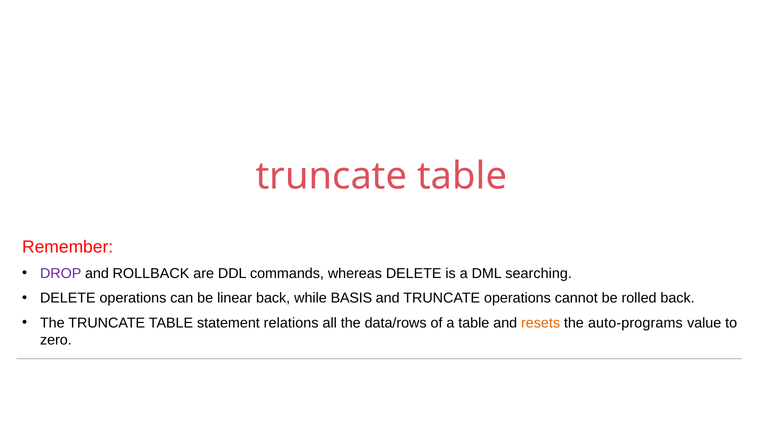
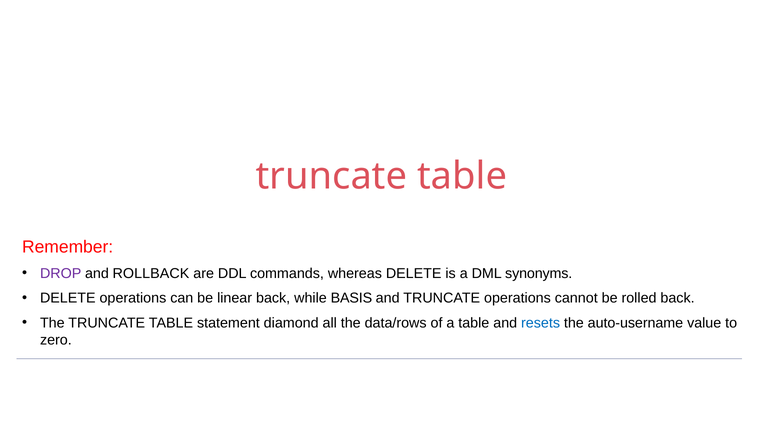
searching: searching -> synonyms (539, 274)
relations: relations -> diamond (291, 323)
resets colour: orange -> blue (541, 323)
auto-programs: auto-programs -> auto-username (635, 323)
